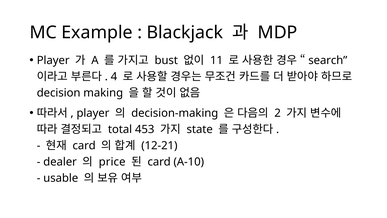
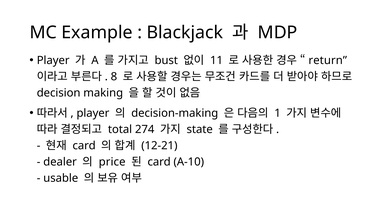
search: search -> return (328, 60)
4: 4 -> 8 (114, 77)
2: 2 -> 1 (278, 113)
453: 453 -> 274 (145, 129)
